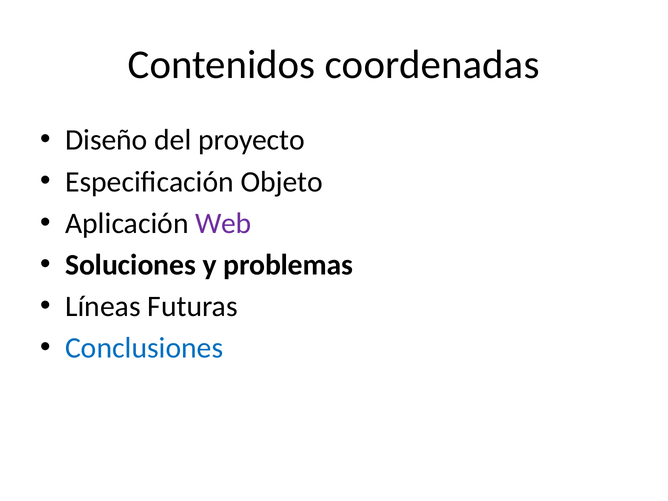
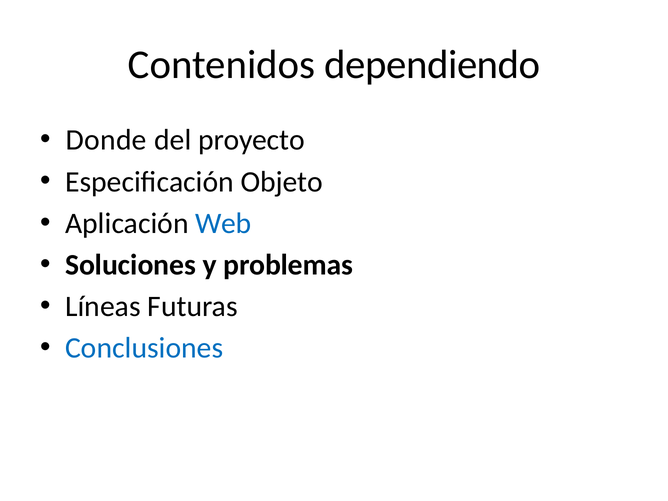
coordenadas: coordenadas -> dependiendo (432, 65)
Diseño: Diseño -> Donde (106, 140)
Web colour: purple -> blue (223, 223)
